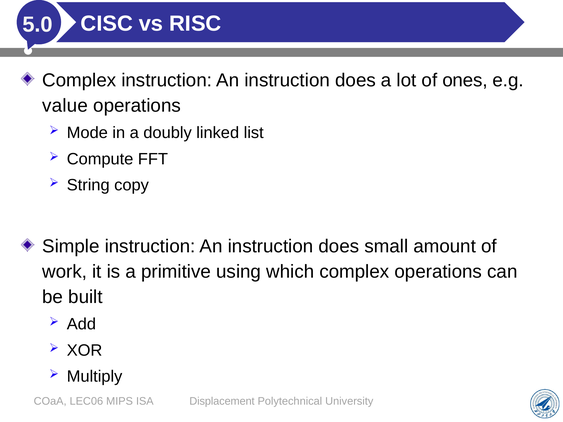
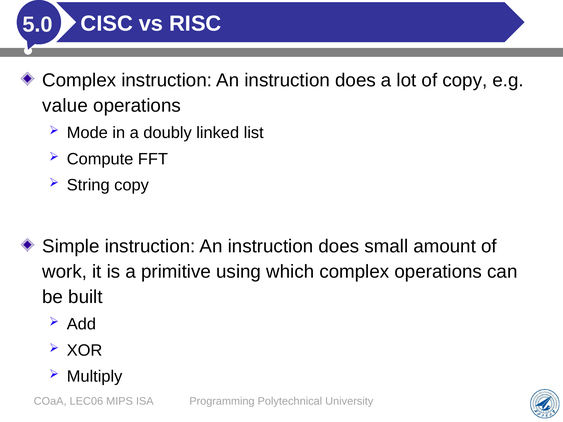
of ones: ones -> copy (465, 80)
Displacement: Displacement -> Programming (222, 401)
